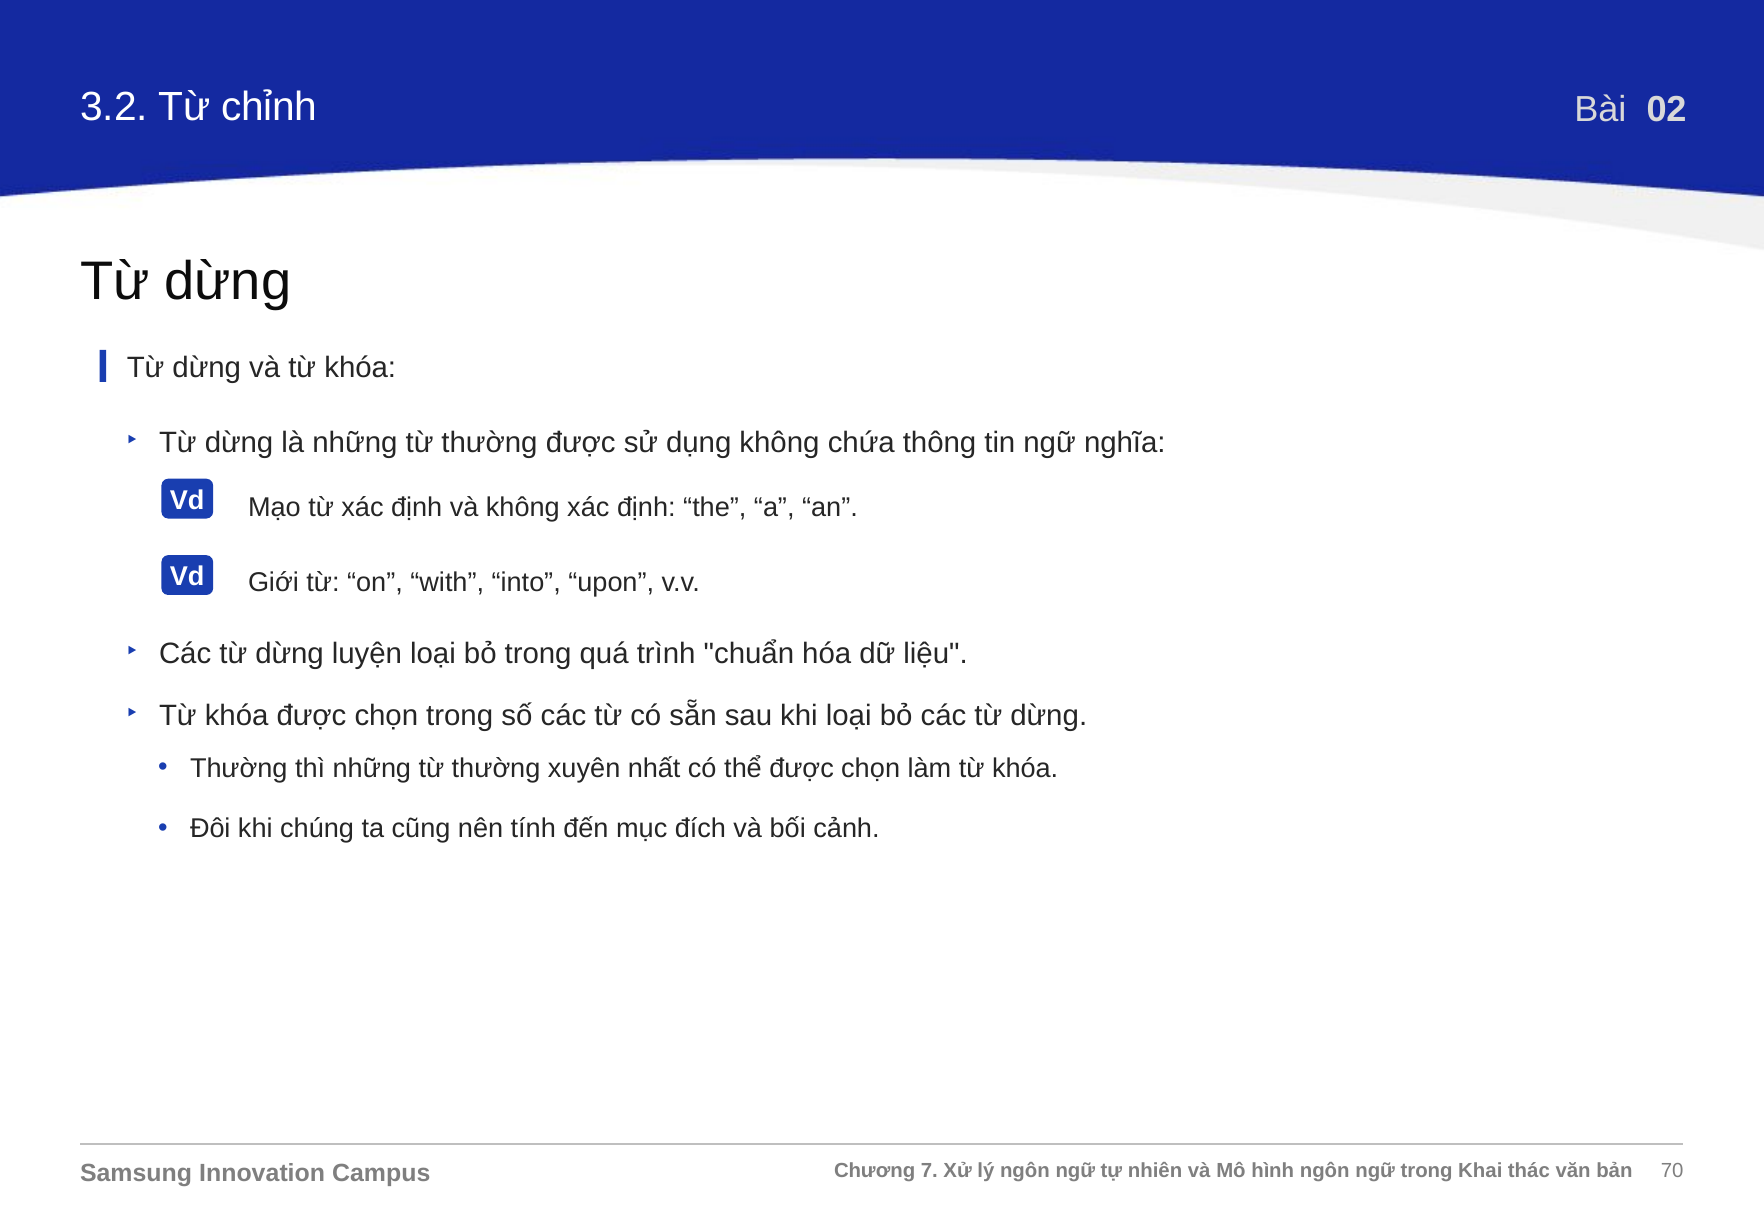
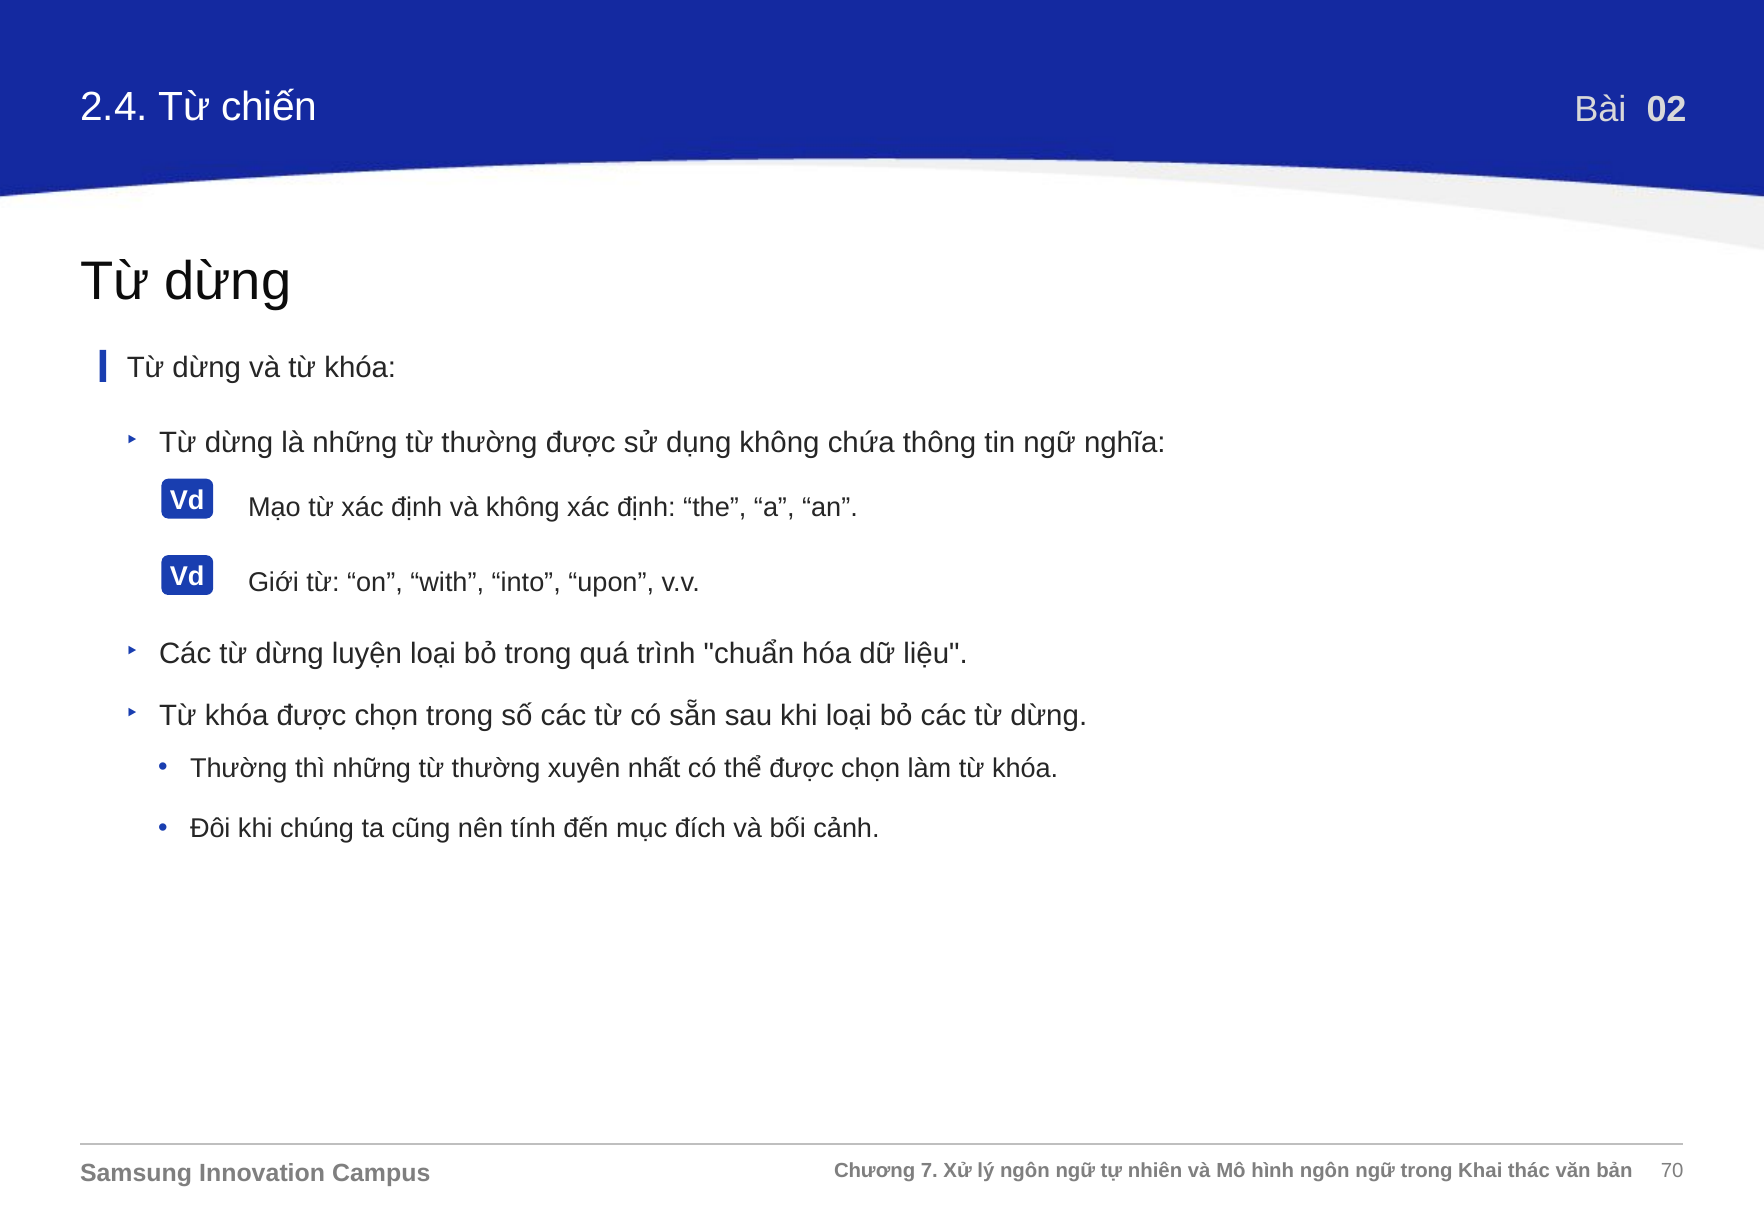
3.2: 3.2 -> 2.4 (114, 107)
chỉnh: chỉnh -> chiến (270, 107)
